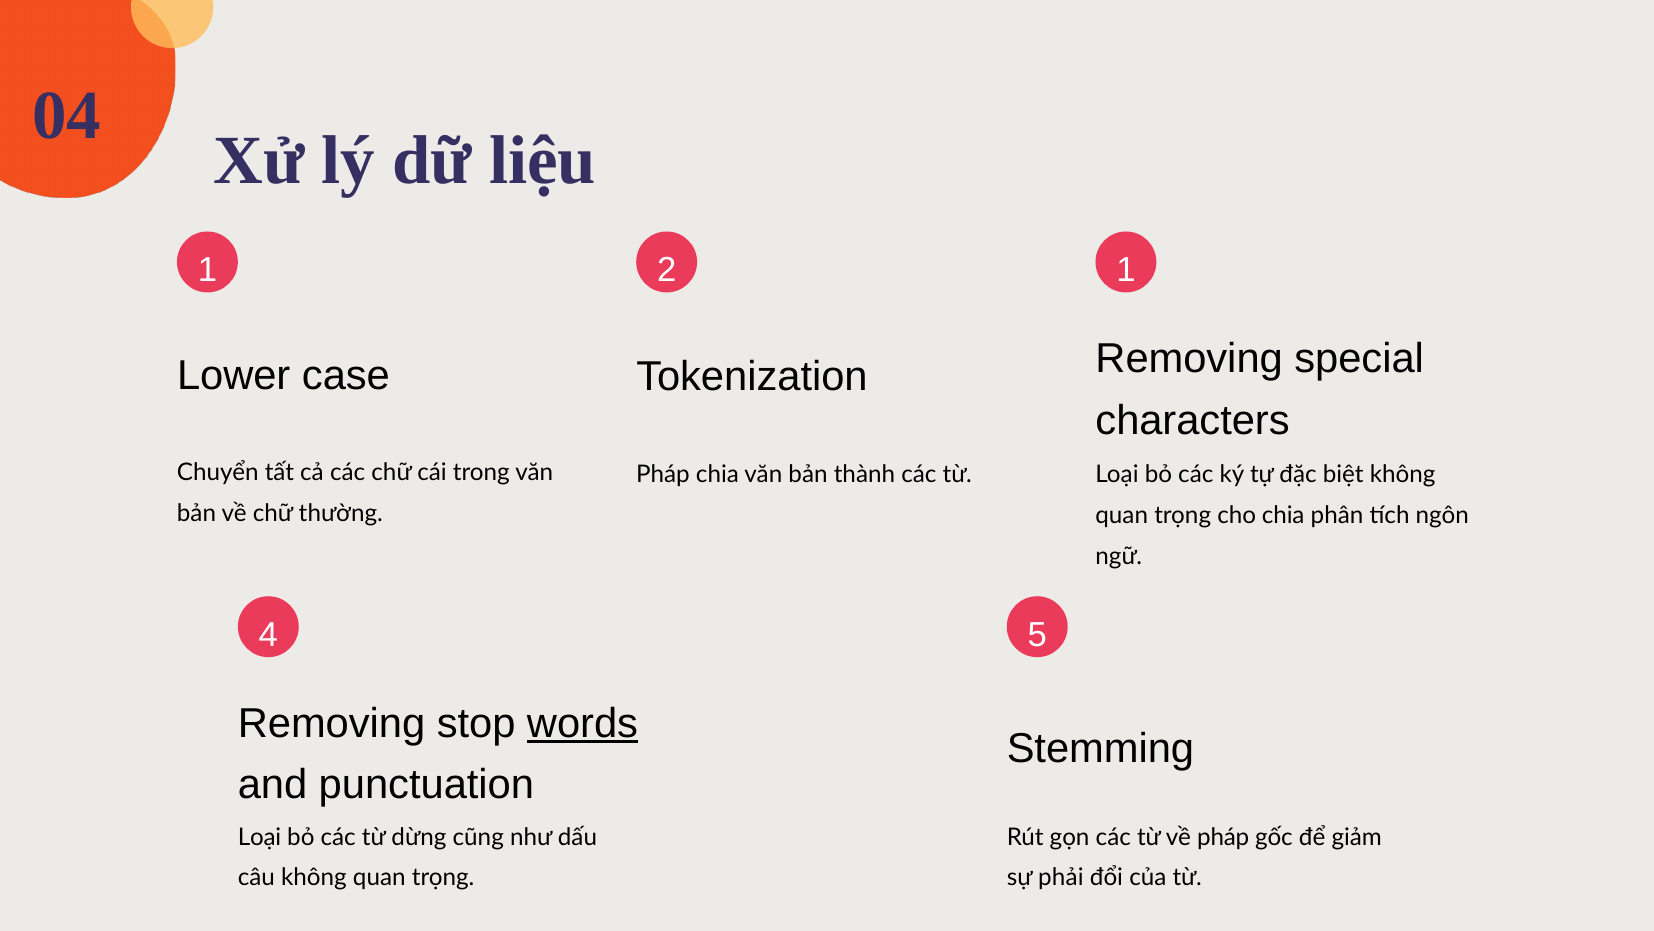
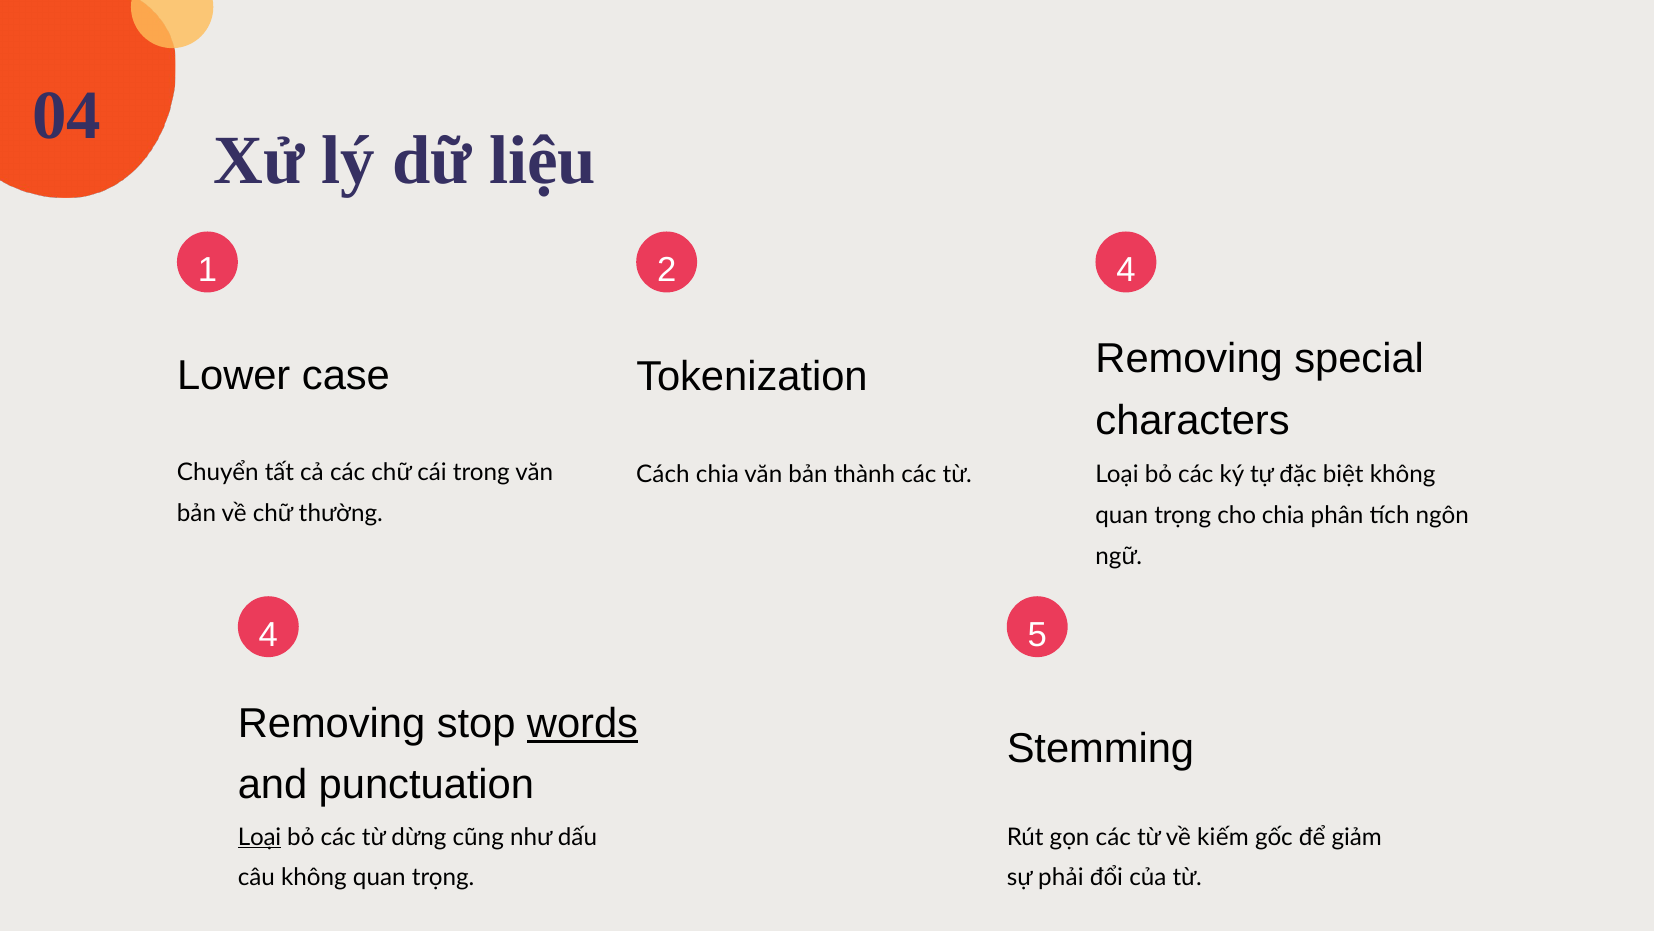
2 1: 1 -> 4 (1126, 270)
Pháp: Pháp -> Cách (663, 474)
Loại underline: none -> present (260, 836)
về pháp: pháp -> kiếm (1223, 836)
